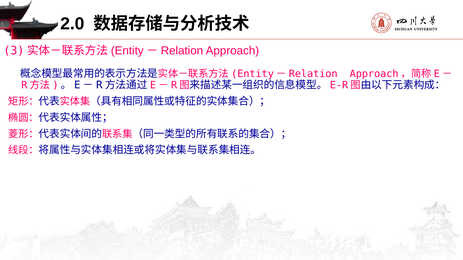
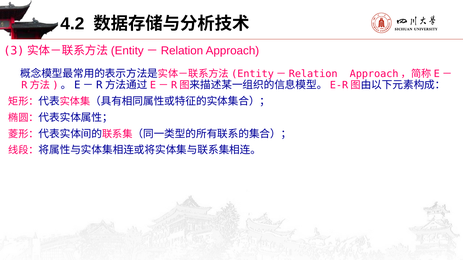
2.0: 2.0 -> 4.2 (72, 24)
